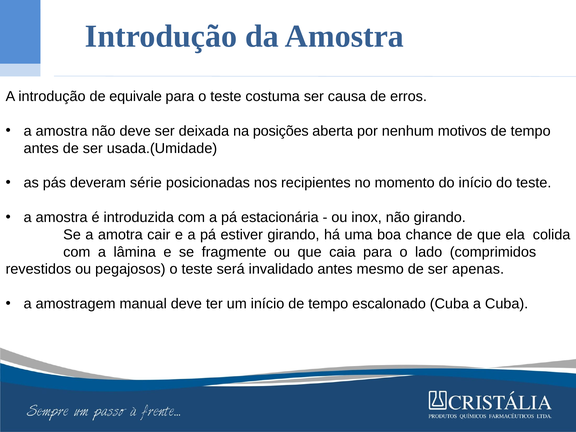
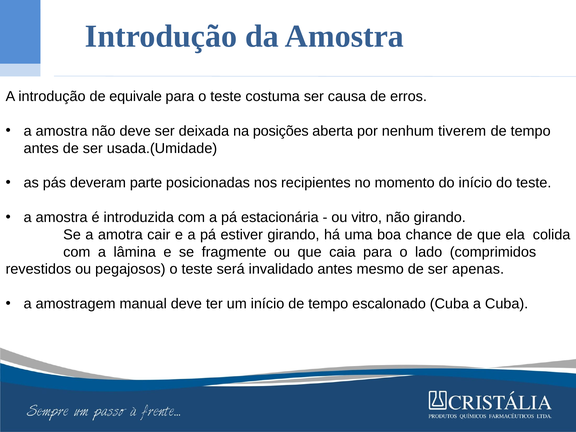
motivos: motivos -> tiverem (462, 131)
série: série -> parte (146, 183)
inox: inox -> vitro (367, 217)
